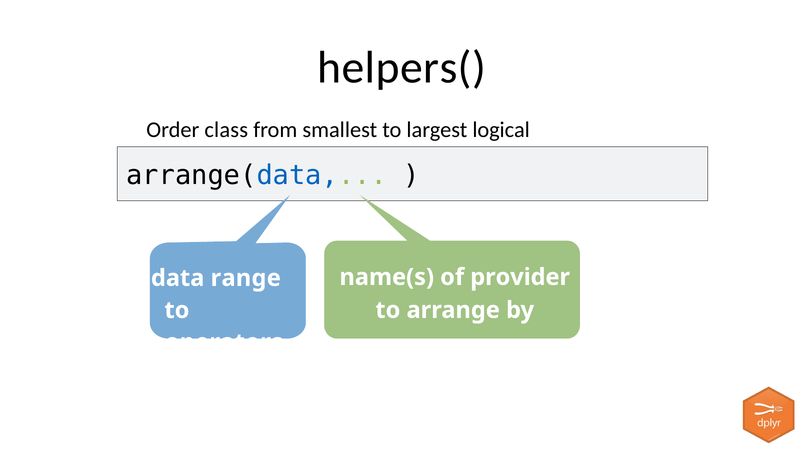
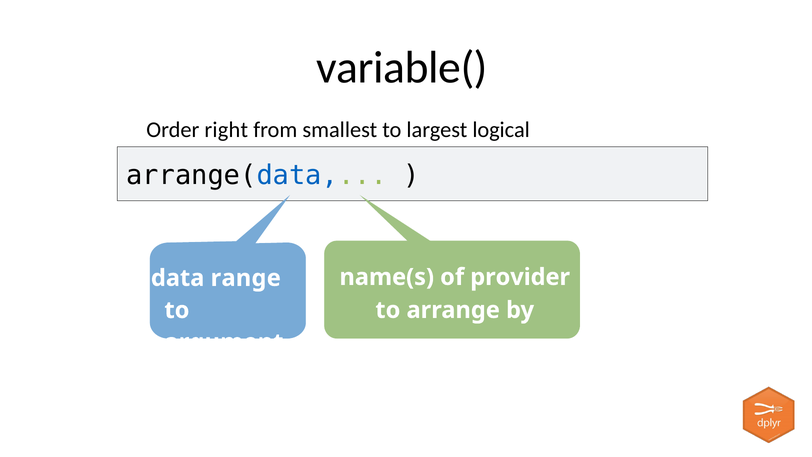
helpers(: helpers( -> variable( (402, 68)
class: class -> right (226, 130)
operators: operators -> argument (224, 342)
